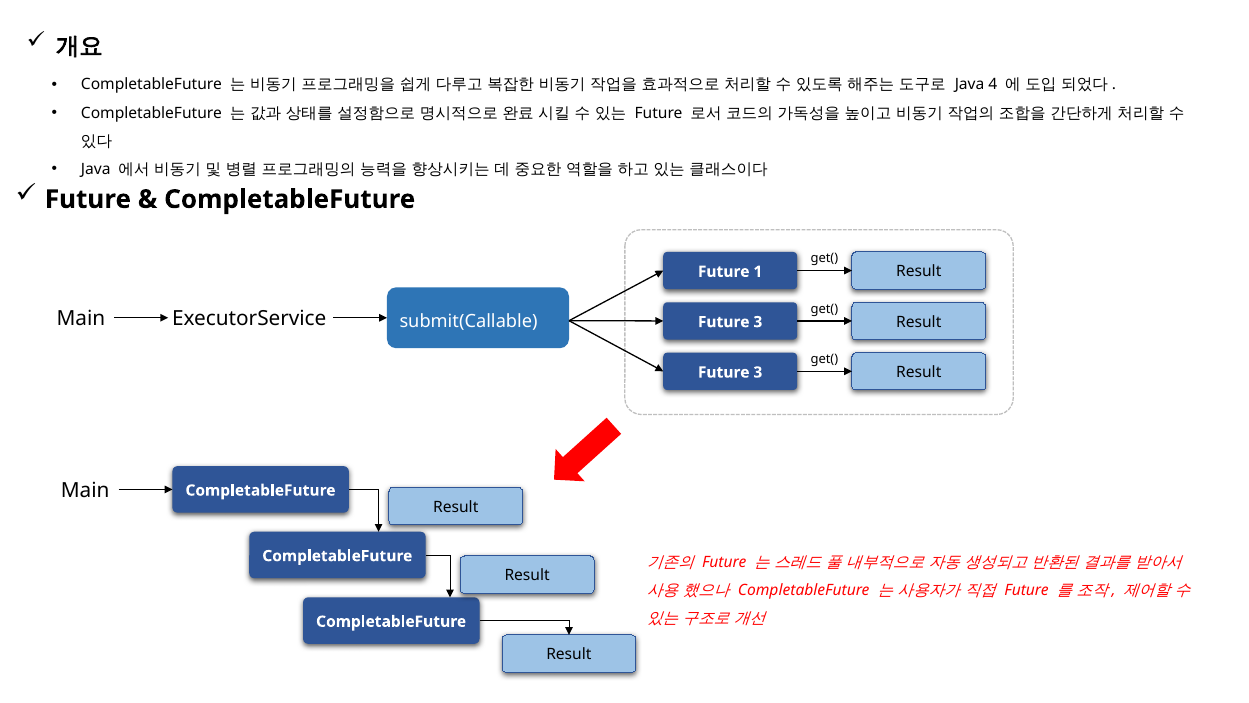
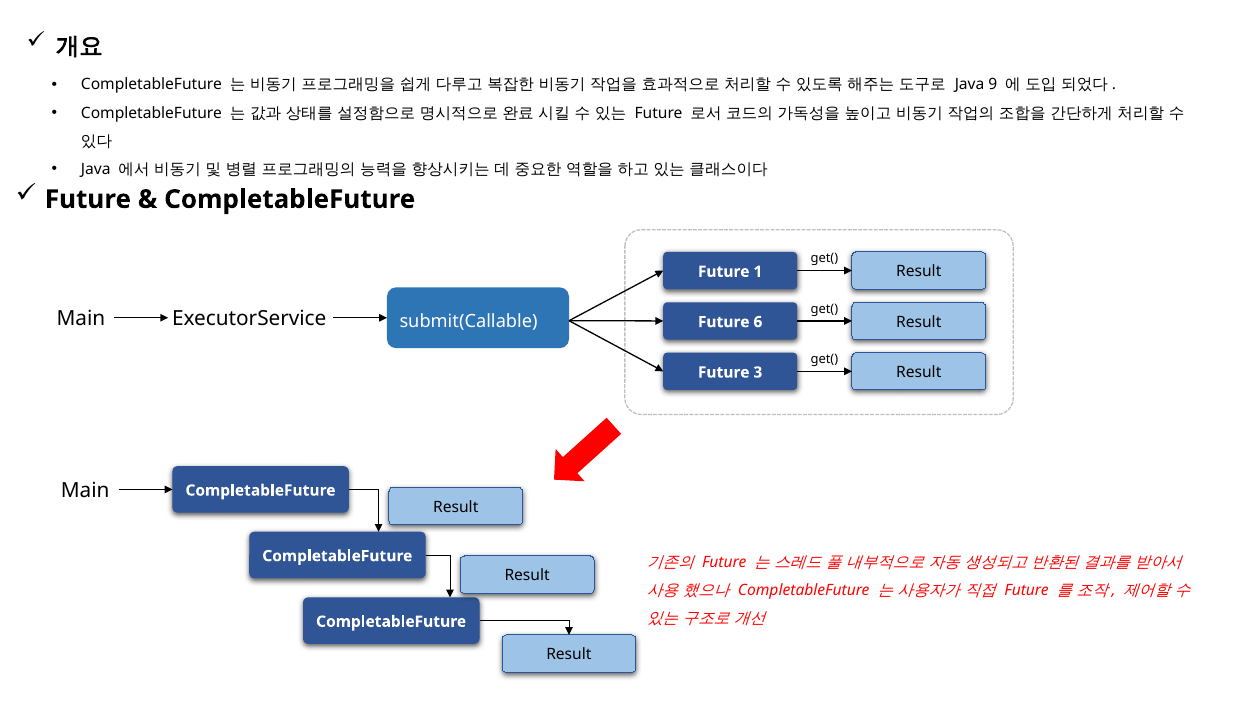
4: 4 -> 9 (993, 85)
submit(Callable Future 3: 3 -> 6 (758, 322)
